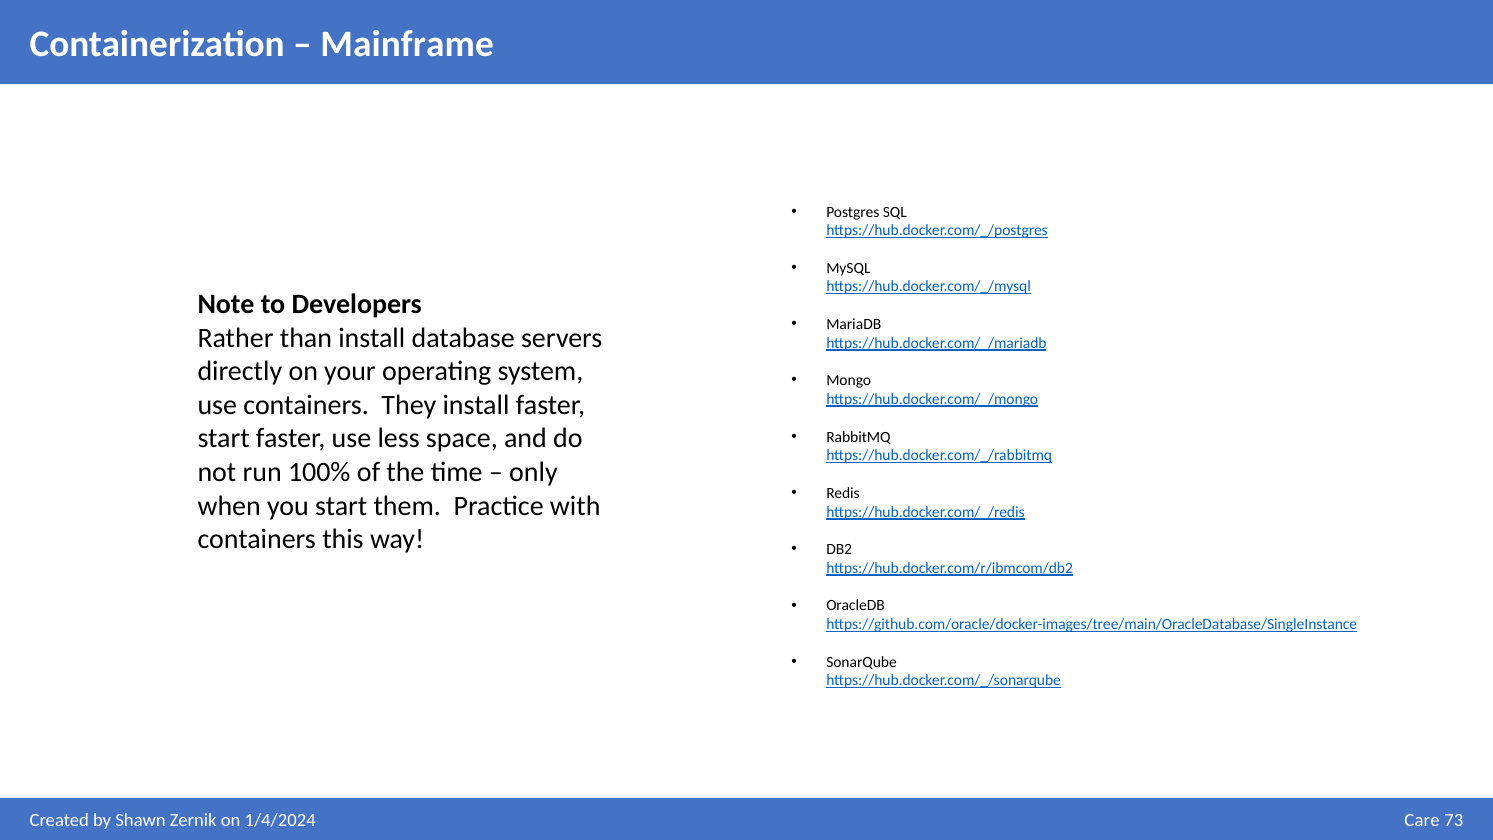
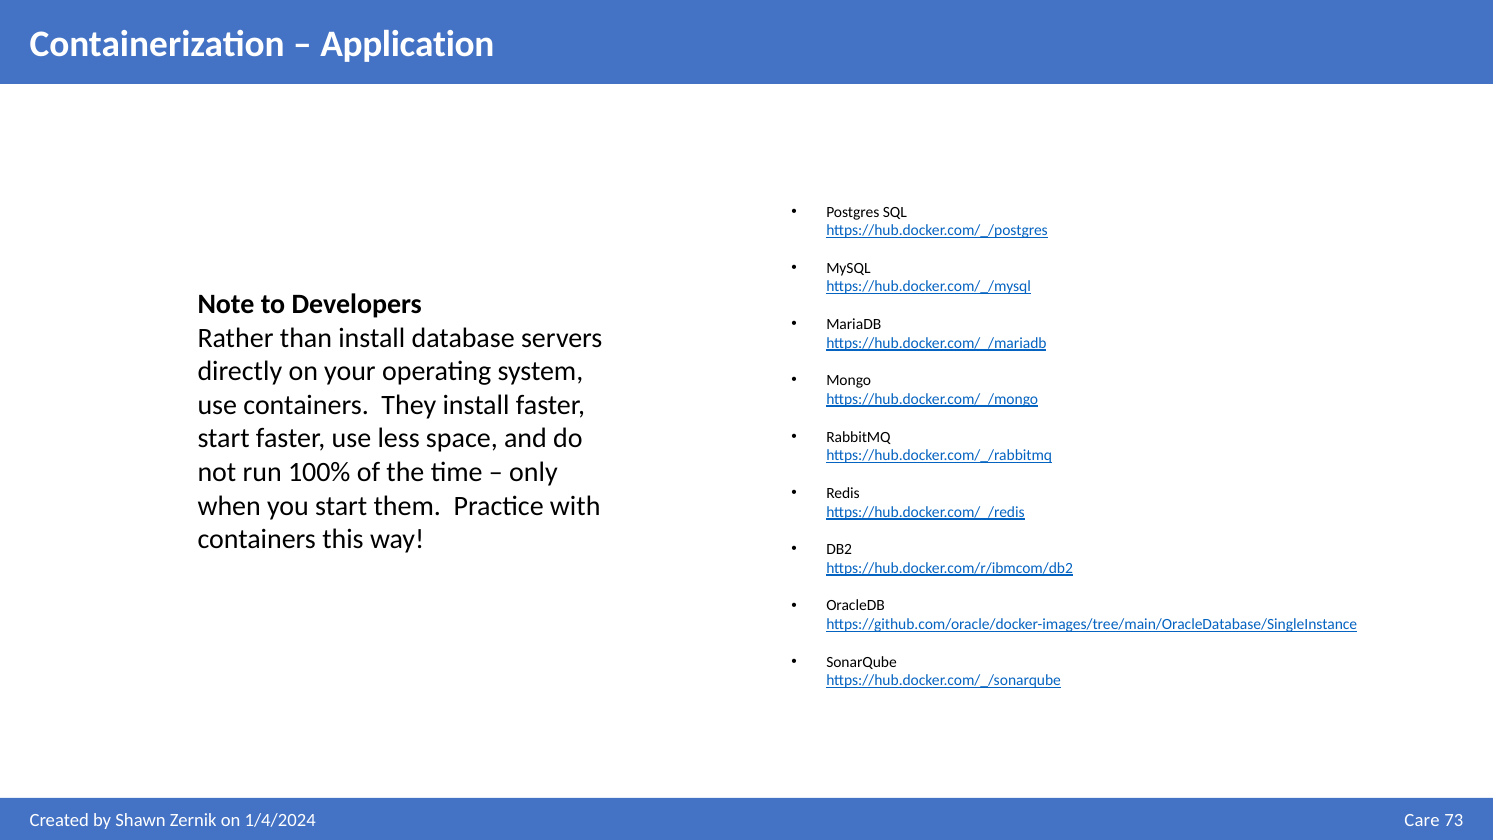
Mainframe: Mainframe -> Application (407, 45)
